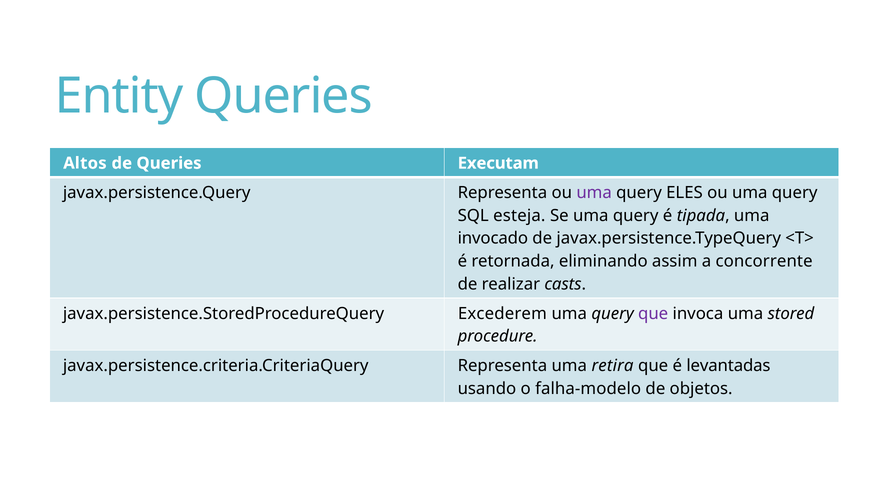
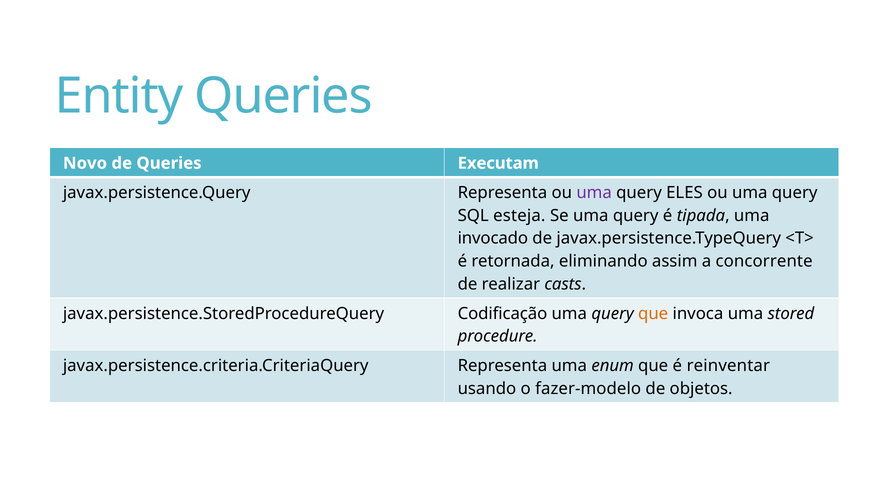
Altos: Altos -> Novo (85, 163)
Excederem: Excederem -> Codificação (502, 314)
que colour: purple -> orange (653, 314)
retira: retira -> enum (613, 366)
levantadas: levantadas -> reinventar (728, 366)
falha-modelo: falha-modelo -> fazer-modelo (588, 389)
